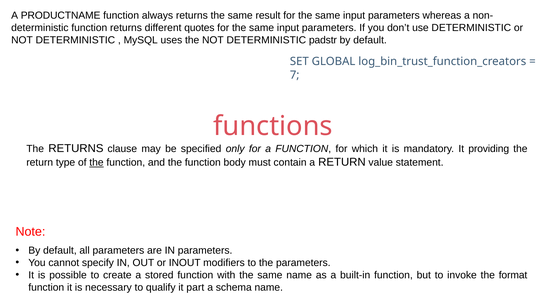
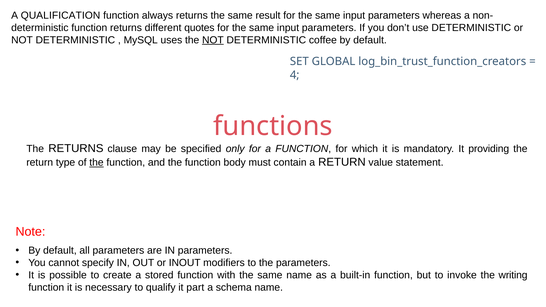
PRODUCTNAME: PRODUCTNAME -> QUALIFICATION (61, 15)
NOT underline: none -> present (213, 40)
padstr: padstr -> coffee (323, 40)
7: 7 -> 4 (295, 75)
format: format -> writing (513, 275)
